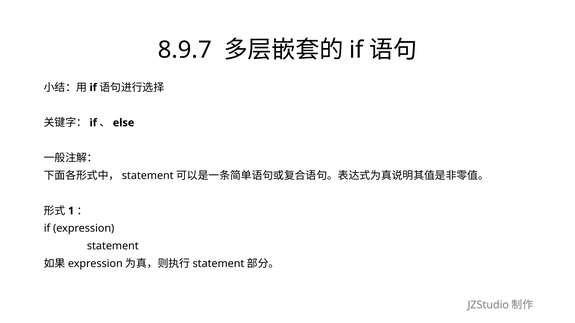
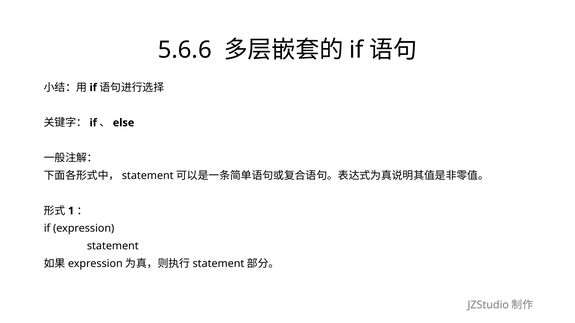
8.9.7: 8.9.7 -> 5.6.6 (185, 50)
